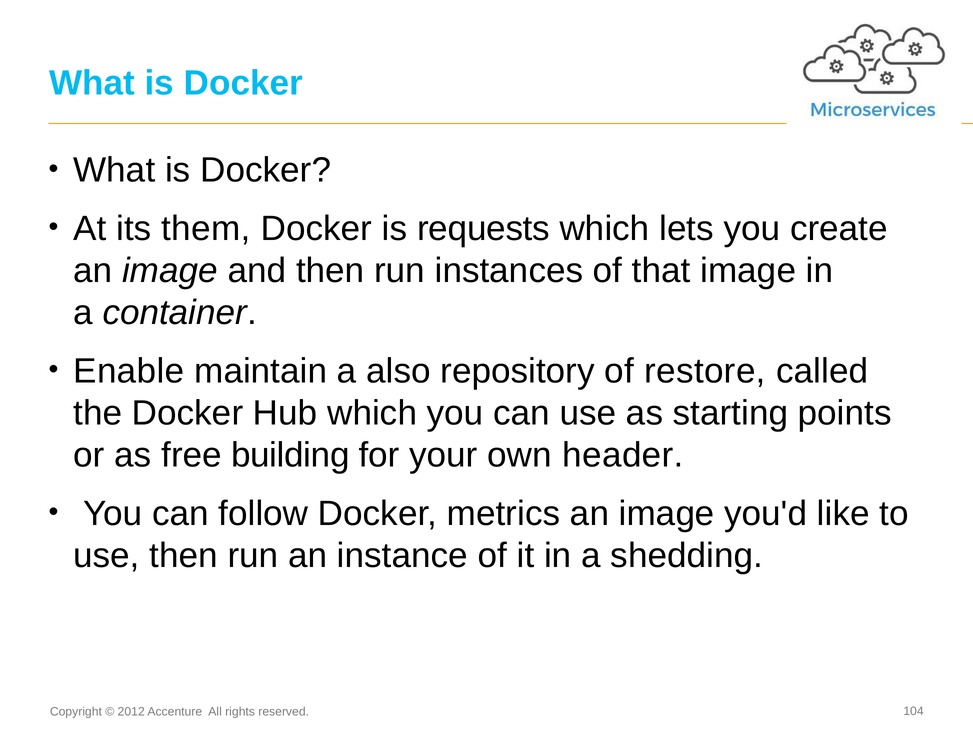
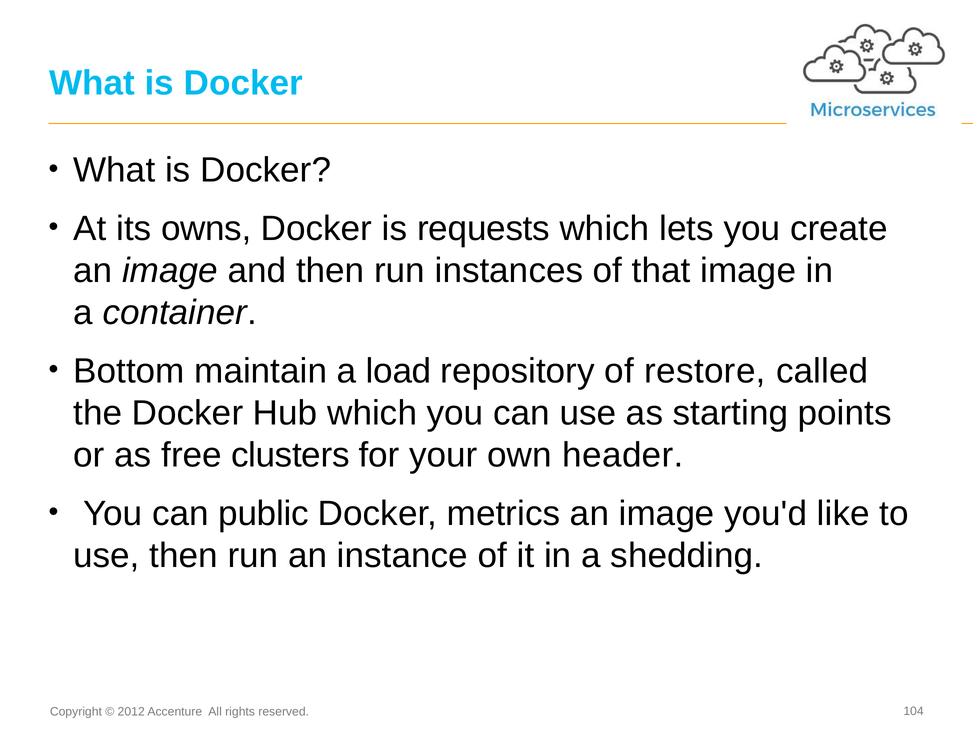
them: them -> owns (206, 229)
Enable: Enable -> Bottom (129, 371)
also: also -> load (399, 371)
building: building -> clusters (290, 456)
follow: follow -> public (263, 514)
